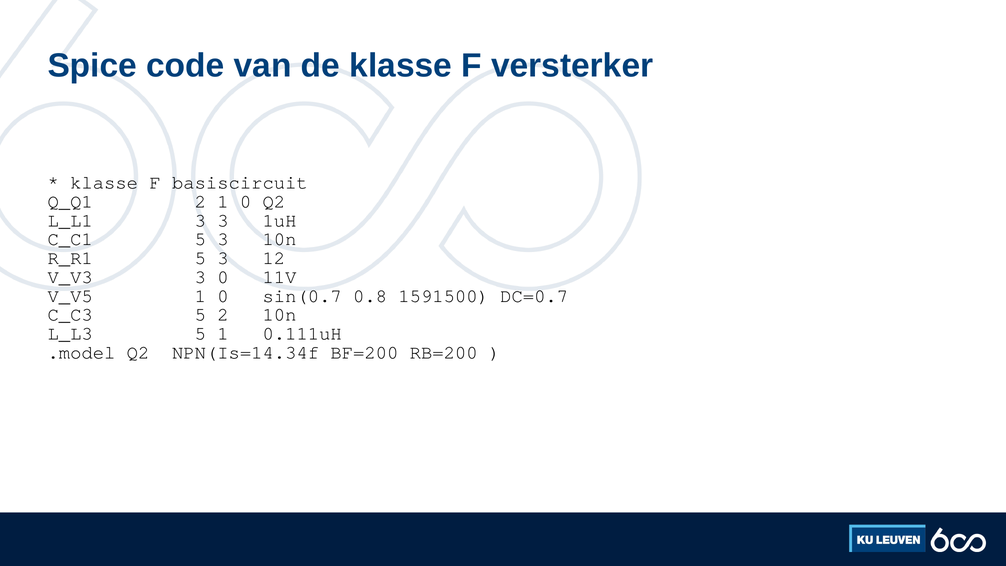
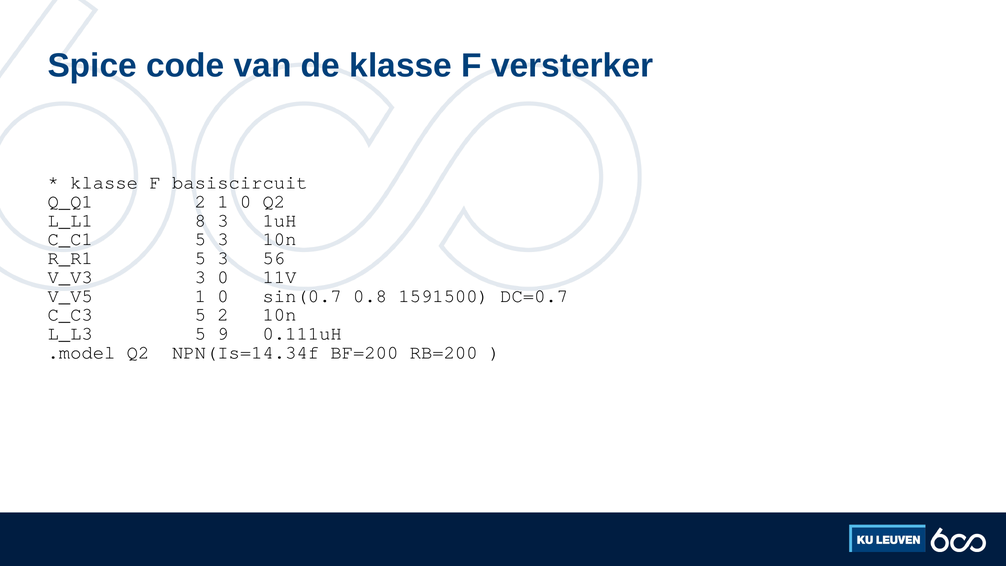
L_L1 3: 3 -> 8 (200, 220)
12: 12 -> 56 (274, 258)
5 1: 1 -> 9 (223, 333)
